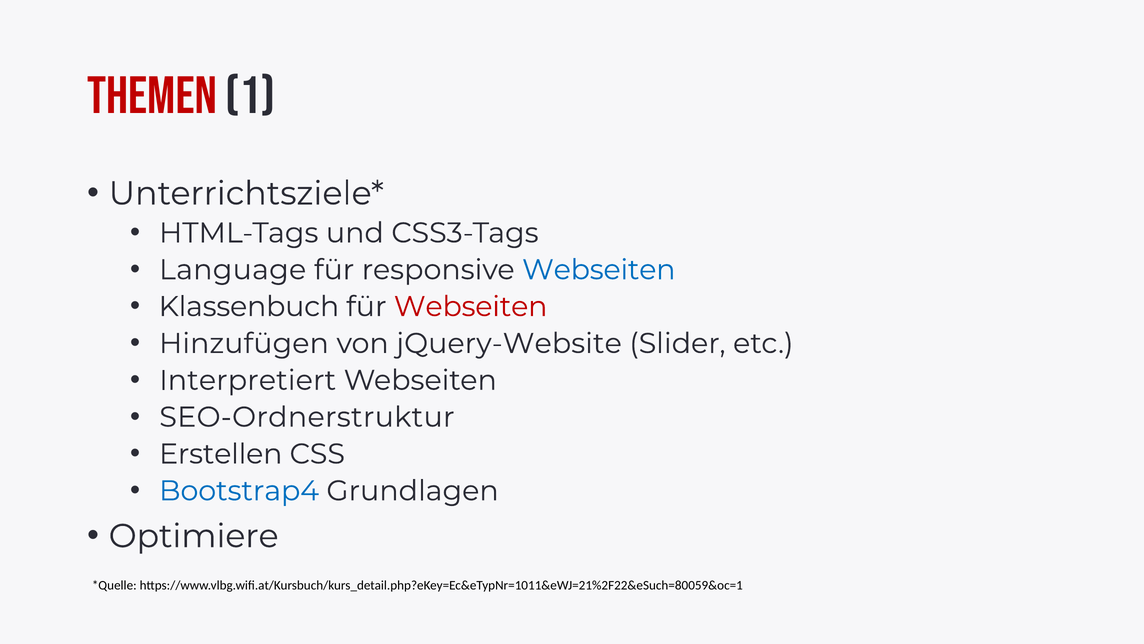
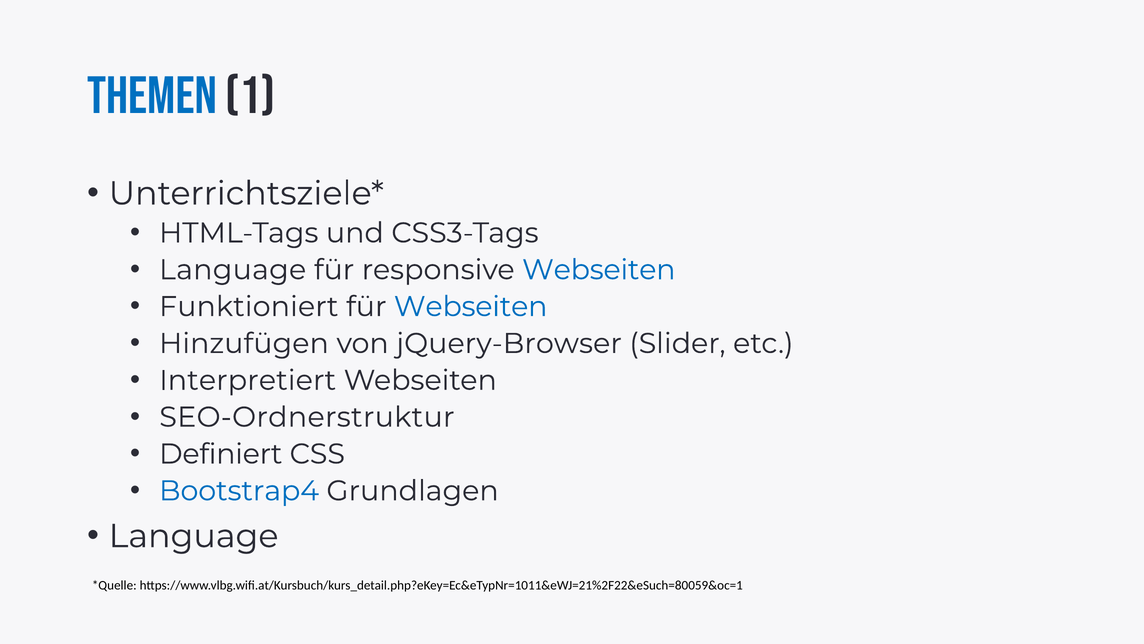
Themen colour: red -> blue (152, 96)
Klassenbuch: Klassenbuch -> Funktioniert (249, 306)
Webseiten colour: red -> blue (471, 306)
jQuery-Website: jQuery-Website -> jQuery-Browser (509, 343)
Erstellen: Erstellen -> Definiert (221, 454)
Optimiere: Optimiere -> Language (194, 536)
